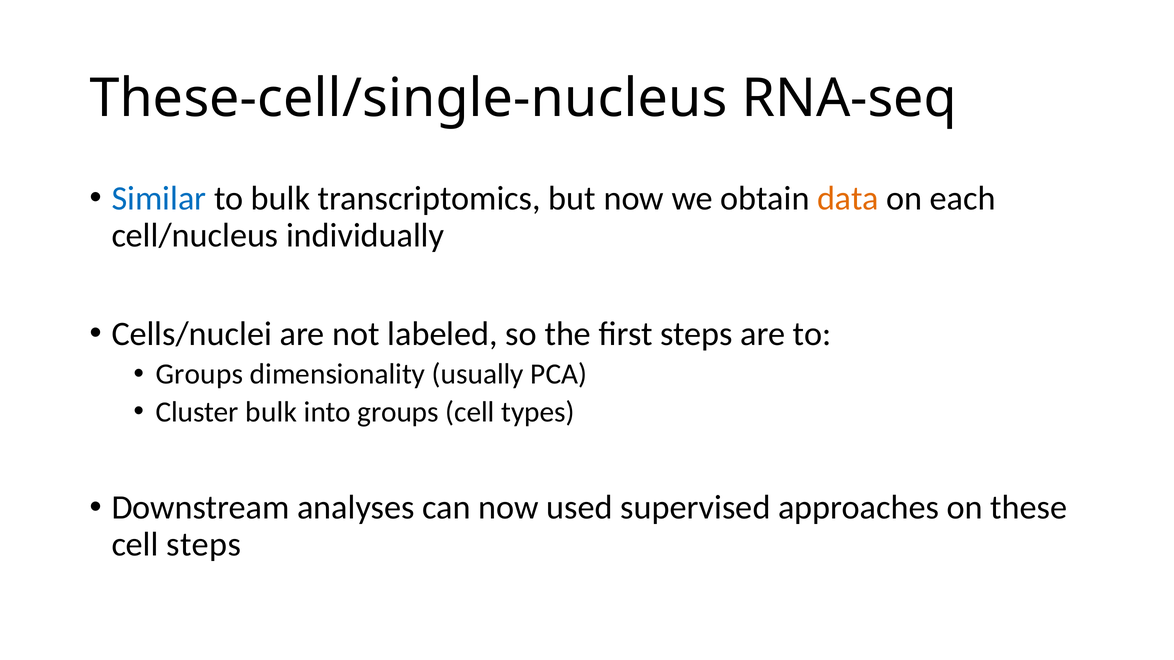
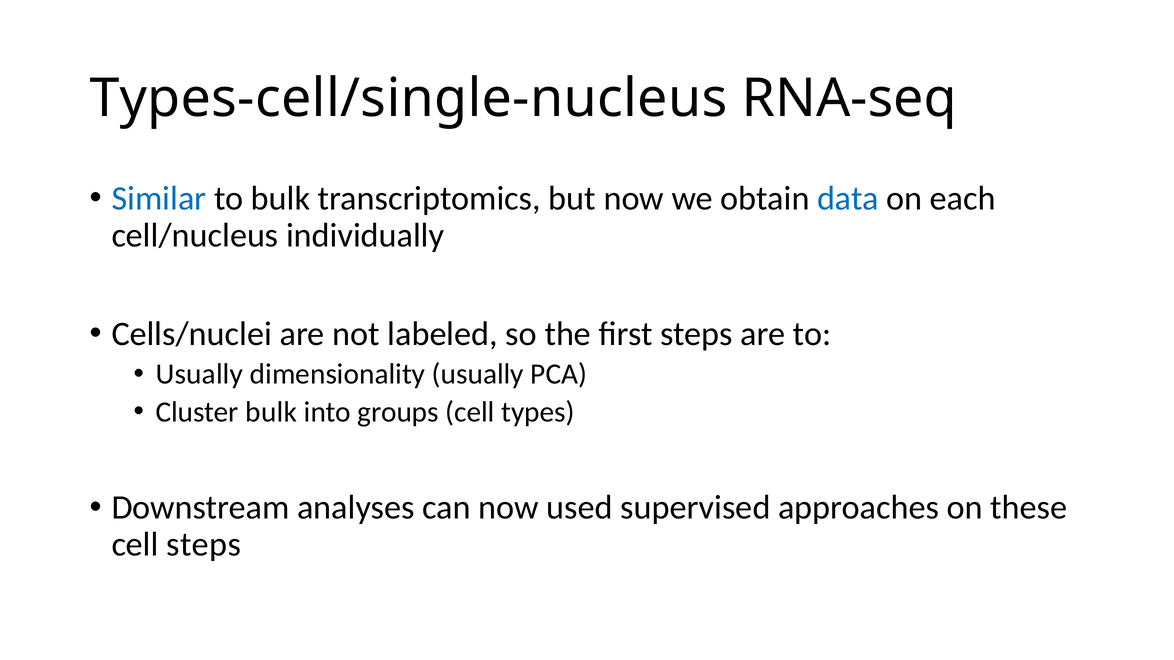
These-cell/single-nucleus: These-cell/single-nucleus -> Types-cell/single-nucleus (408, 99)
data colour: orange -> blue (848, 198)
Groups: Groups -> Usually (199, 374)
